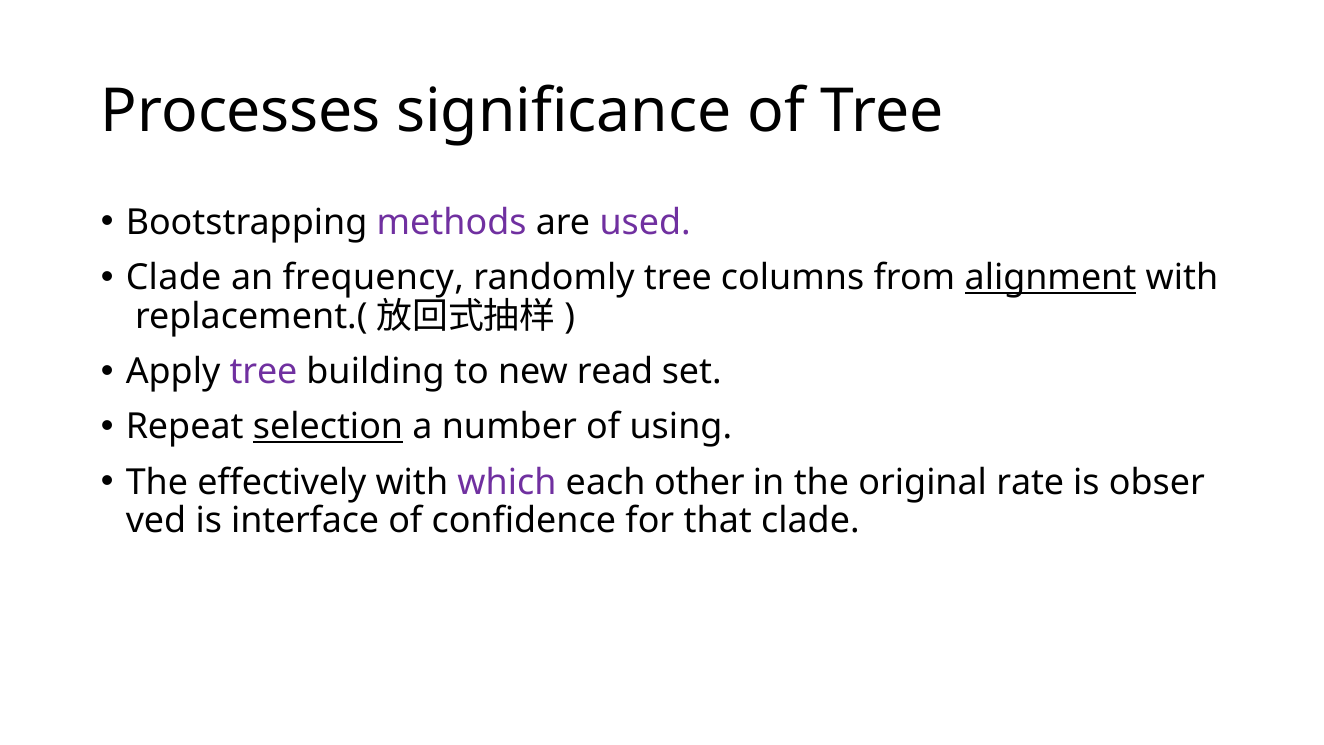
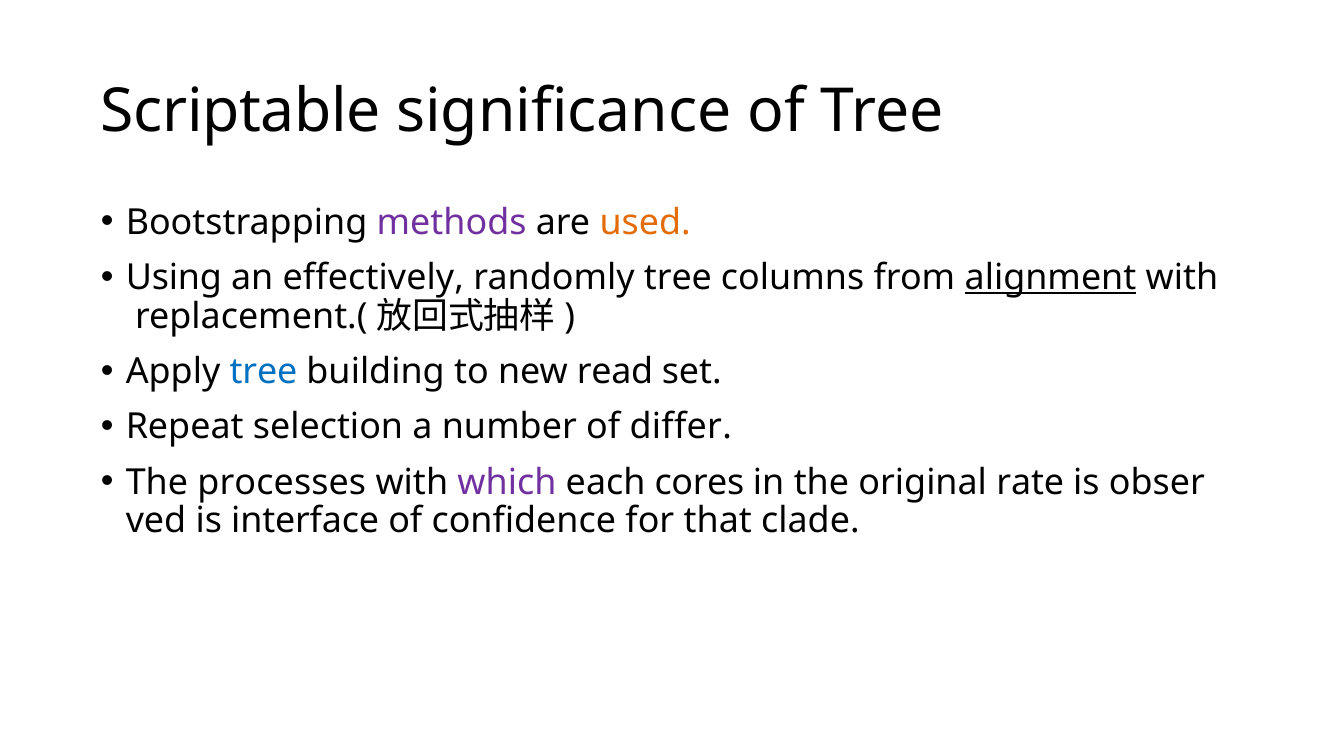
Processes: Processes -> Scriptable (241, 111)
used colour: purple -> orange (645, 222)
Clade: Clade -> Using (174, 278)
frequency: frequency -> effectively (373, 278)
tree colour: purple -> blue (263, 372)
selection underline: present -> none (328, 427)
using: using -> differ (681, 427)
effectively: effectively -> processes (282, 482)
other: other -> cores (699, 482)
